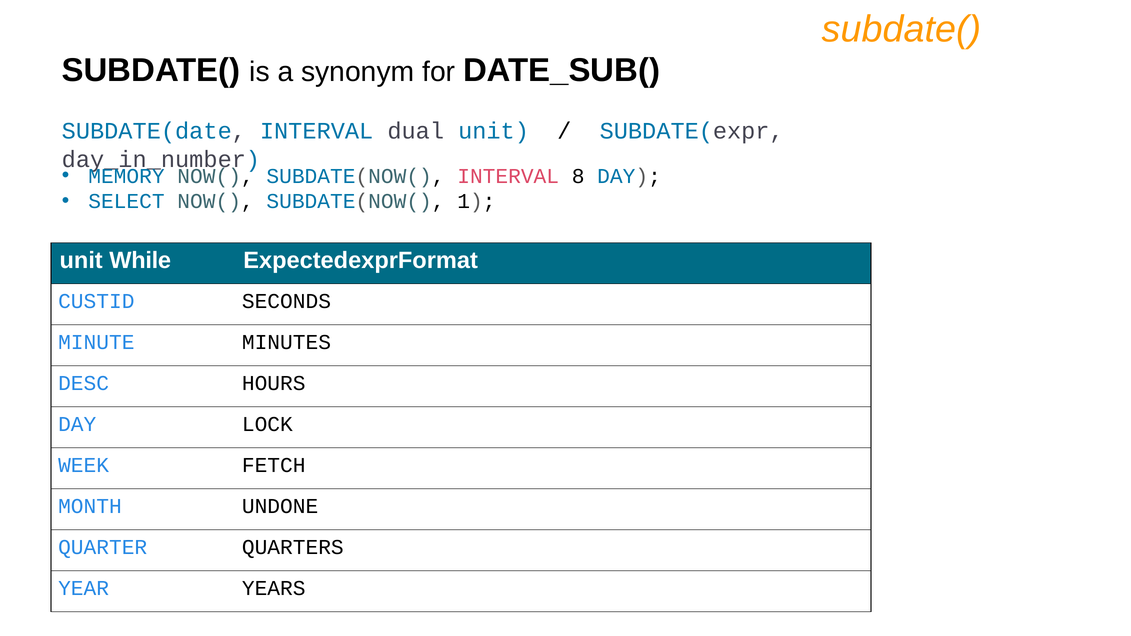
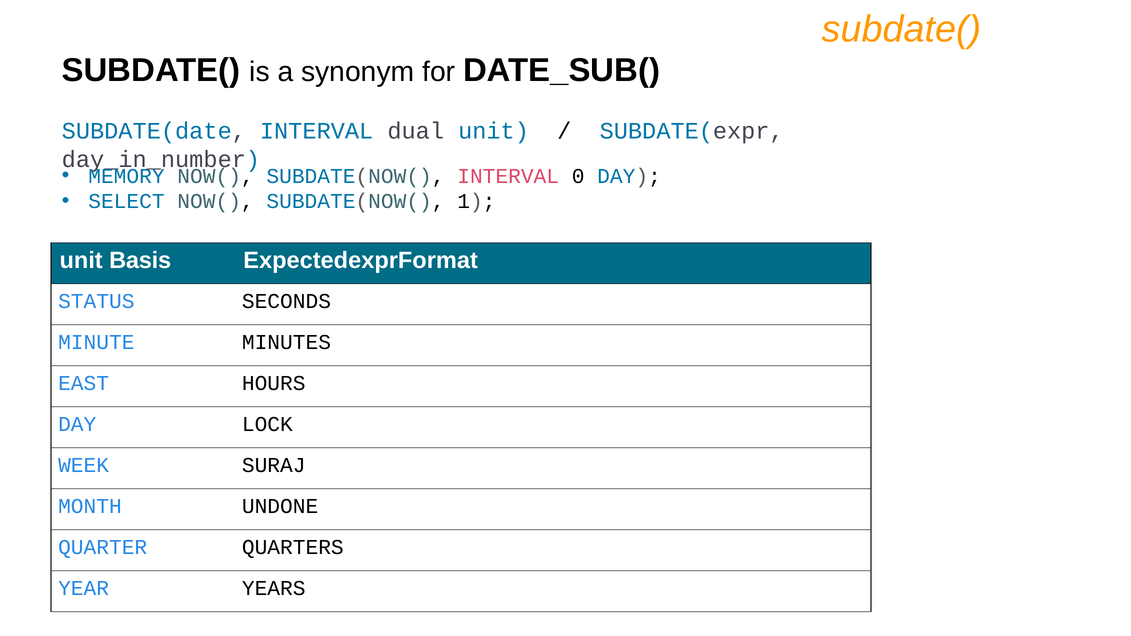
8: 8 -> 0 (578, 176)
While: While -> Basis (140, 261)
CUSTID: CUSTID -> STATUS (96, 302)
DESC: DESC -> EAST (84, 384)
FETCH: FETCH -> SURAJ (274, 466)
